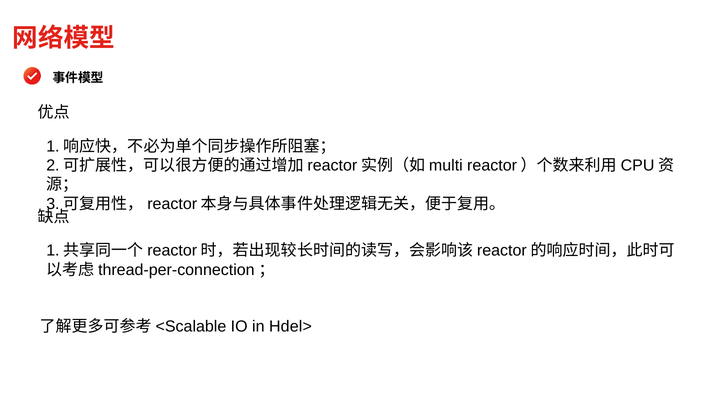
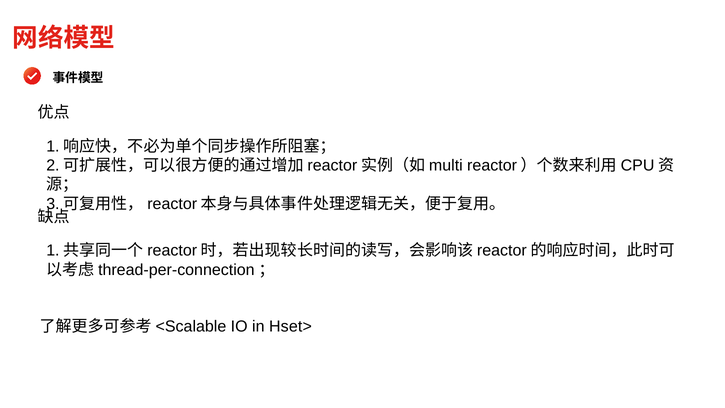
Hdel>: Hdel> -> Hset> (290, 326)
